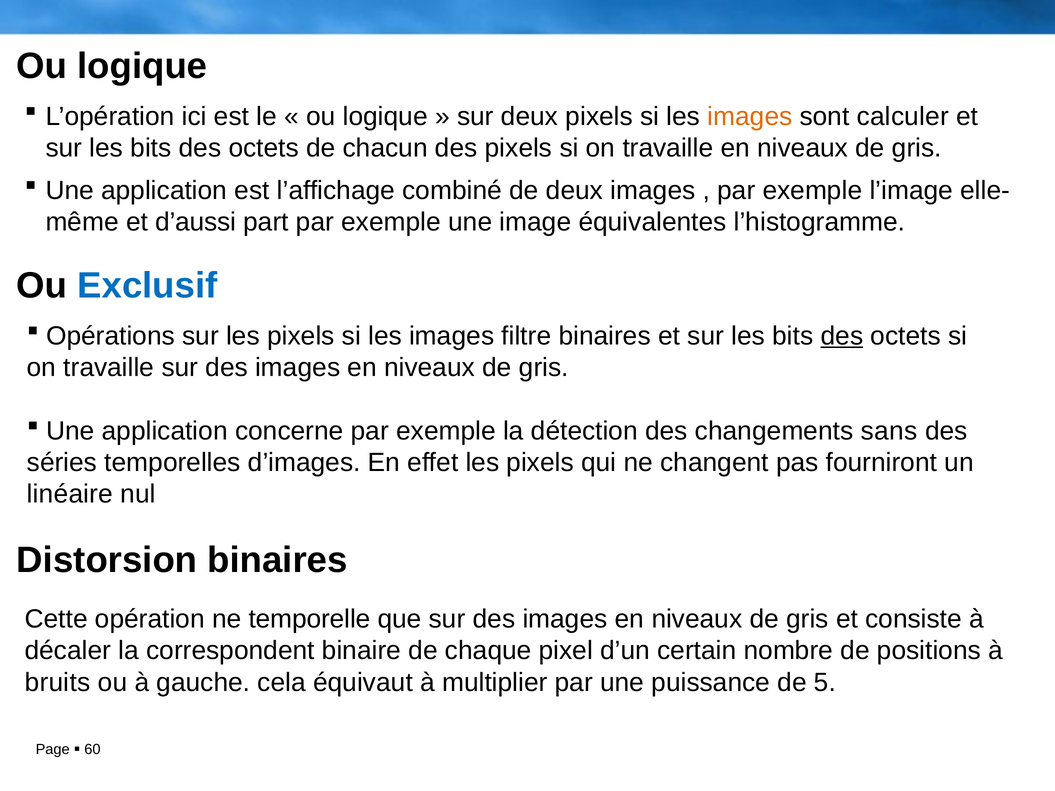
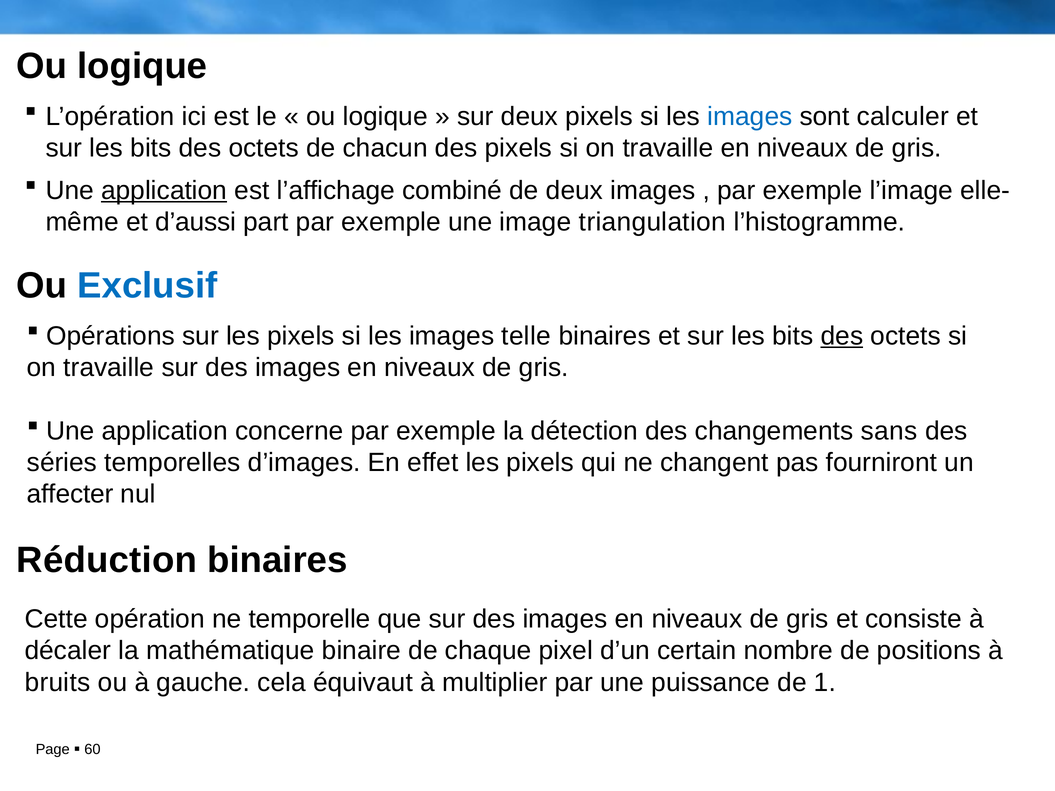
images colour: orange -> blue (750, 117)
application underline: none -> present (164, 190)
équivalentes: équivalentes -> triangulation (652, 222)
filtre: filtre -> telle (526, 336)
linéaire: linéaire -> affecter (70, 494)
Distorsion: Distorsion -> Réduction (107, 561)
correspondent: correspondent -> mathématique (230, 651)
5: 5 -> 1 (825, 683)
